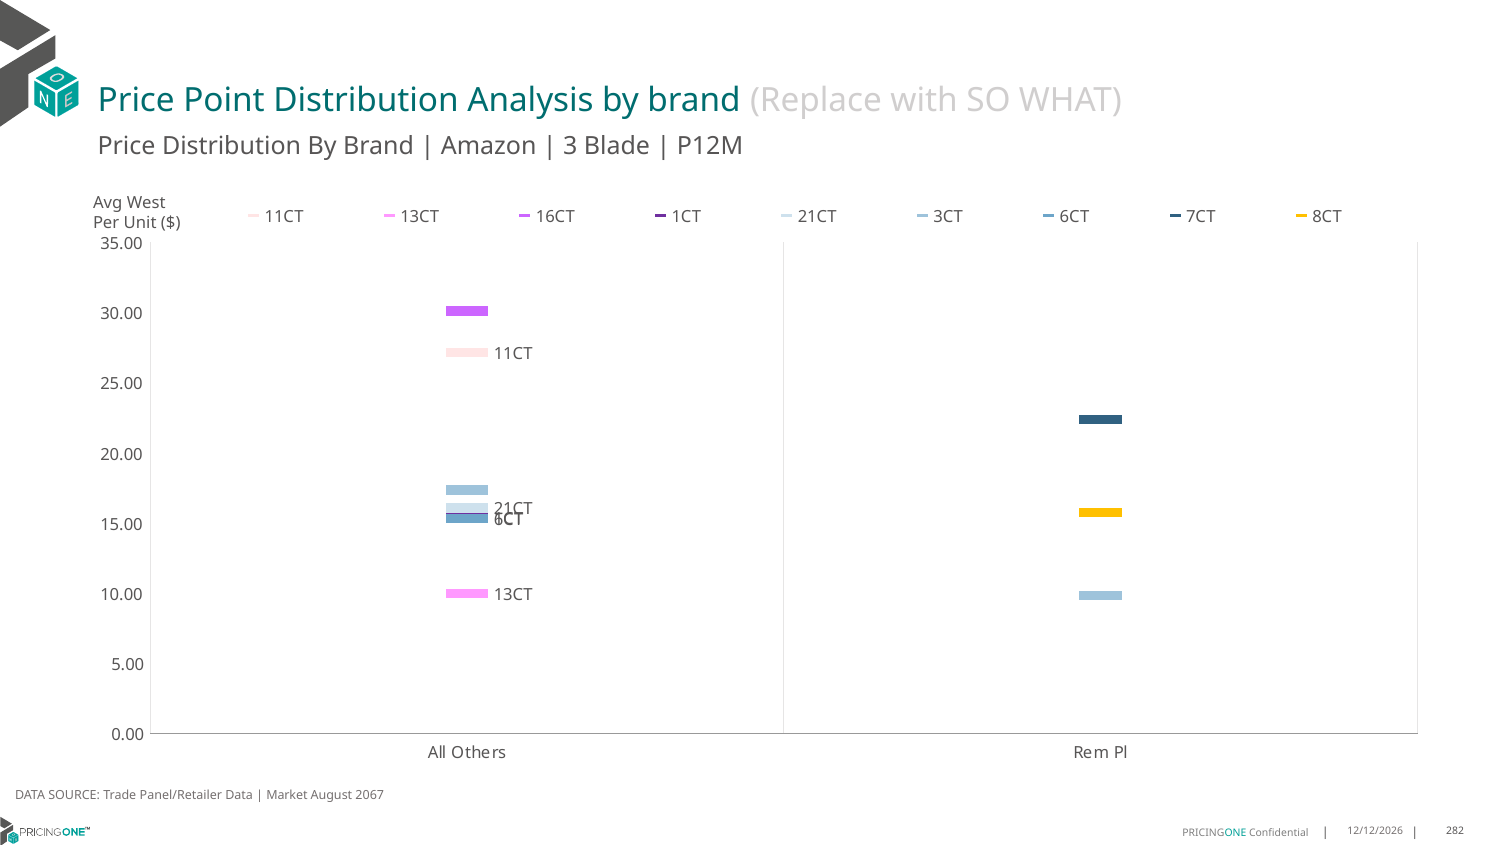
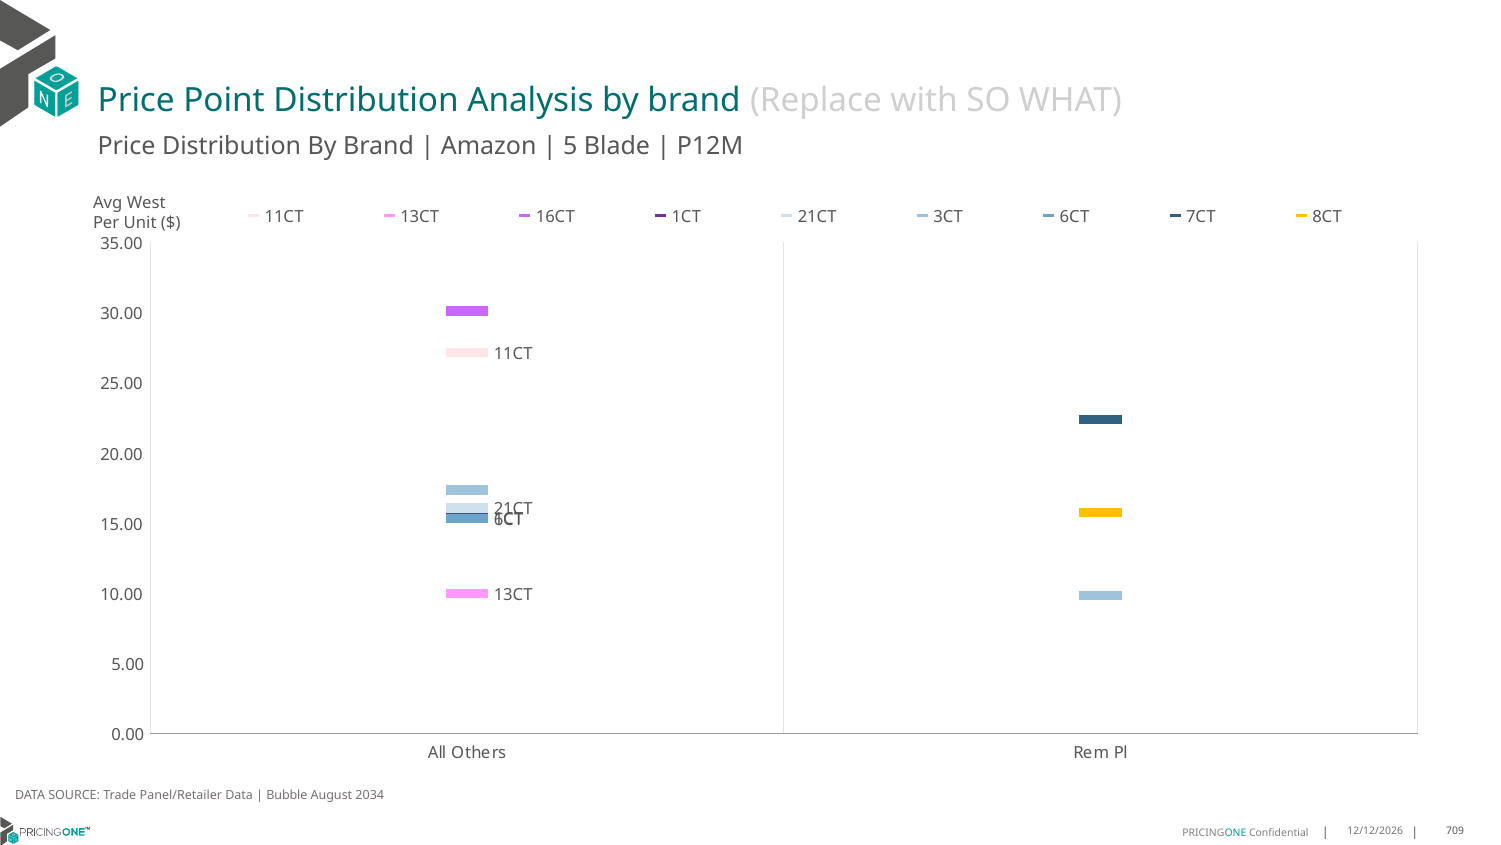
3: 3 -> 5 (570, 146)
Market: Market -> Bubble (287, 795)
2067: 2067 -> 2034 (370, 795)
282: 282 -> 709 (1455, 830)
